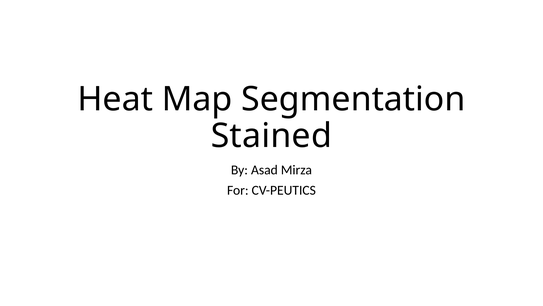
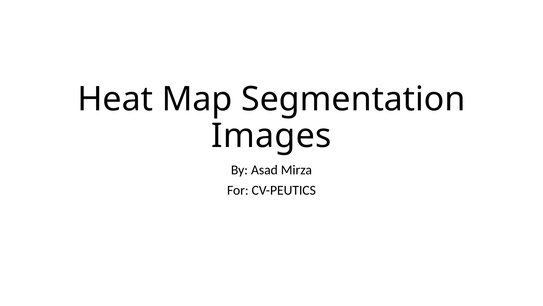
Stained: Stained -> Images (271, 136)
